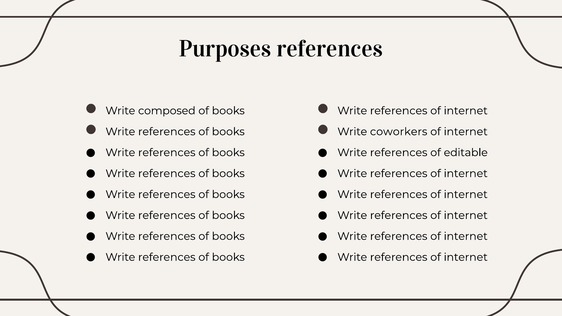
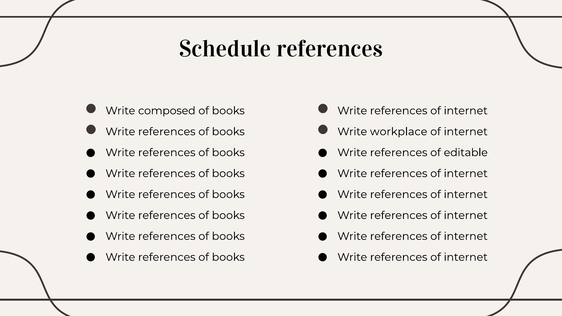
Purposes: Purposes -> Schedule (225, 49)
coworkers: coworkers -> workplace (399, 132)
